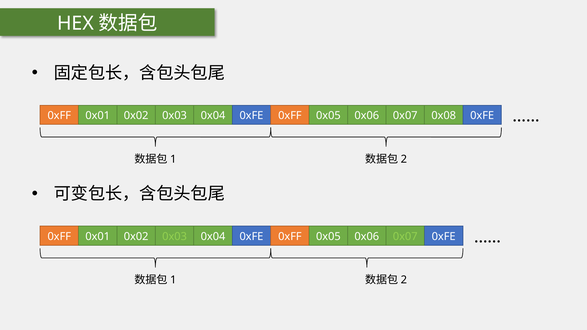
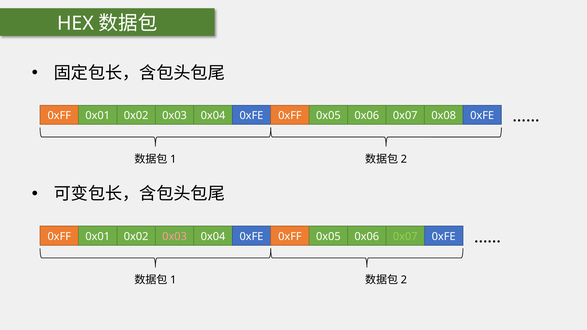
0x03 colour: light green -> pink (175, 237)
